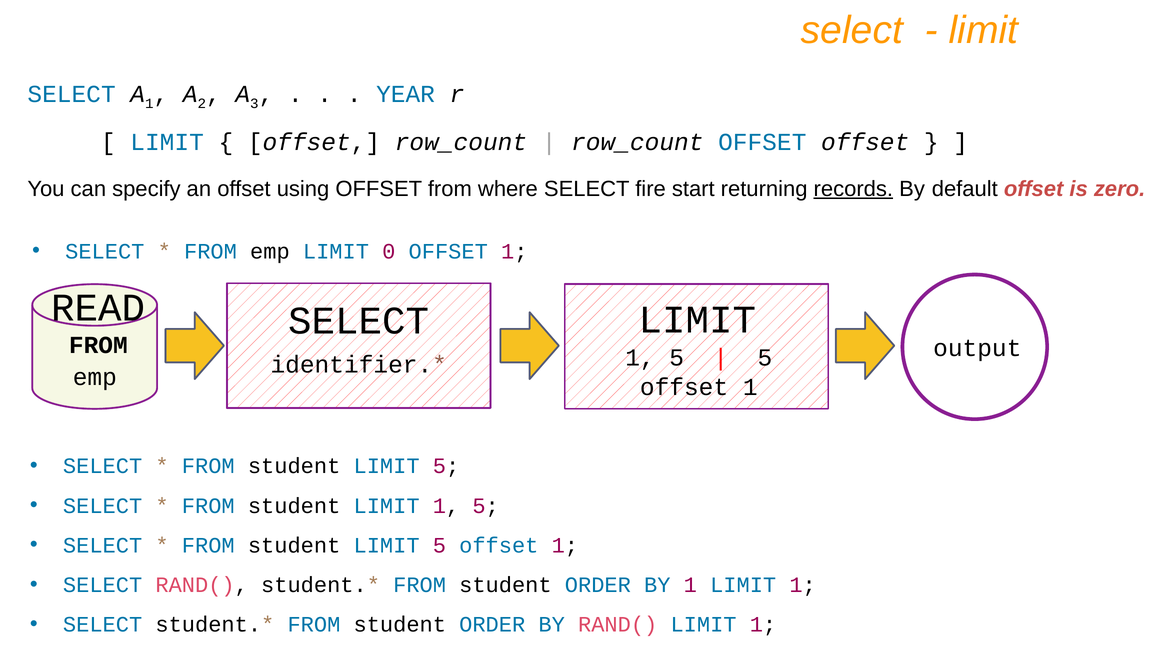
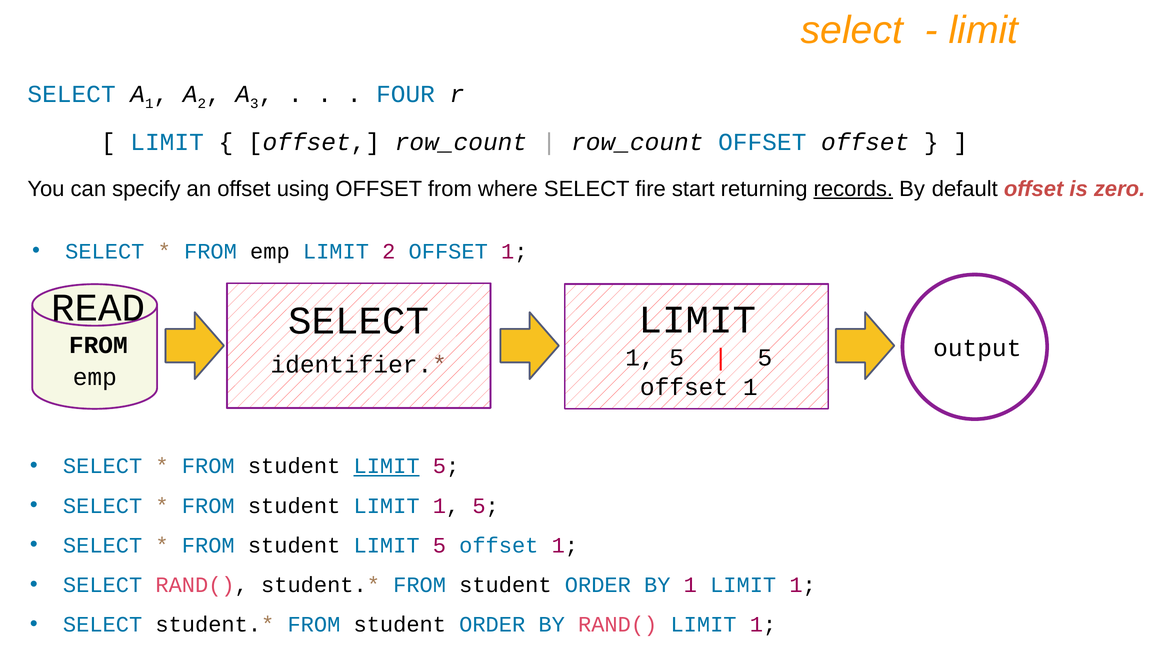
YEAR: YEAR -> FOUR (406, 94)
LIMIT 0: 0 -> 2 (389, 252)
LIMIT underline: none -> present (387, 466)
